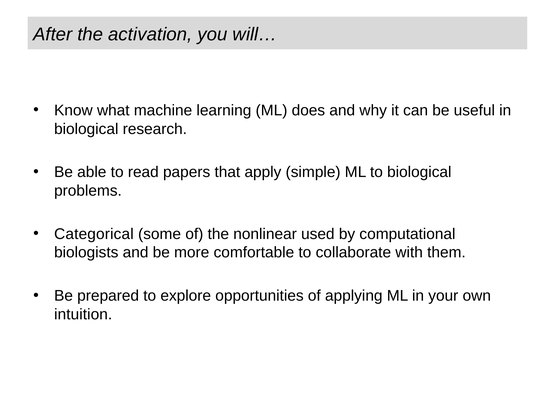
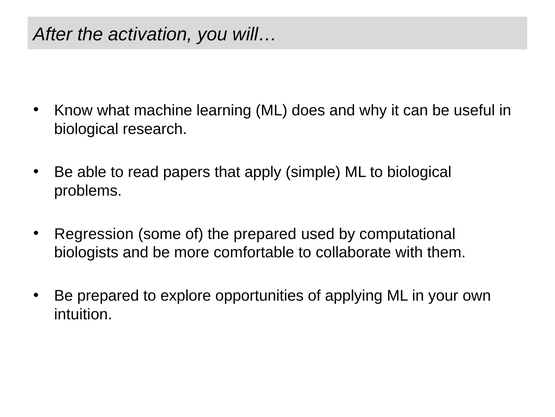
Categorical: Categorical -> Regression (94, 234)
the nonlinear: nonlinear -> prepared (265, 234)
